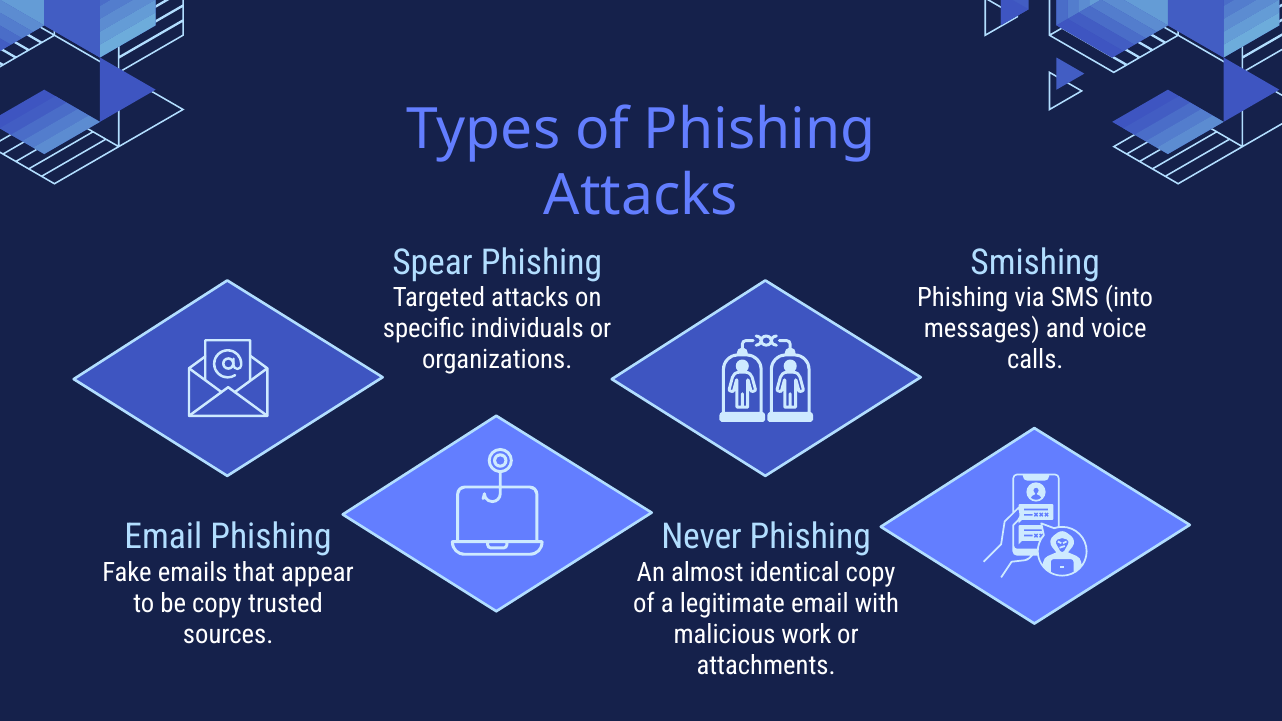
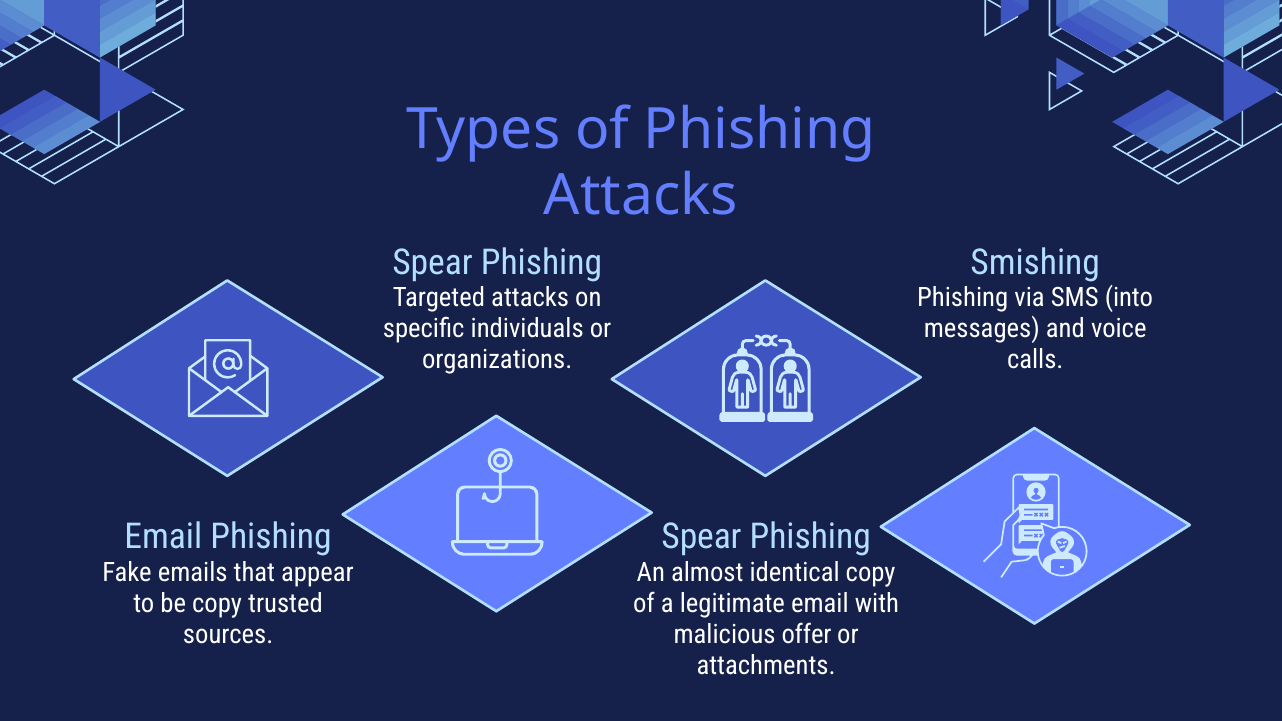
Never: Never -> Spear (702, 537)
work: work -> offer (806, 635)
